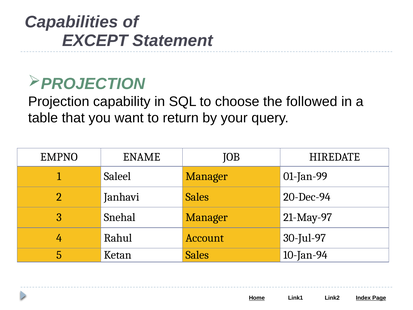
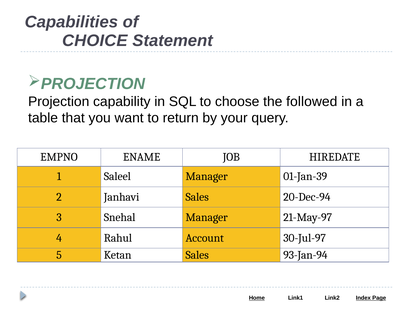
EXCEPT: EXCEPT -> CHOICE (95, 41)
01-Jan-99: 01-Jan-99 -> 01-Jan-39 (305, 176)
10-Jan-94: 10-Jan-94 -> 93-Jan-94 (305, 255)
